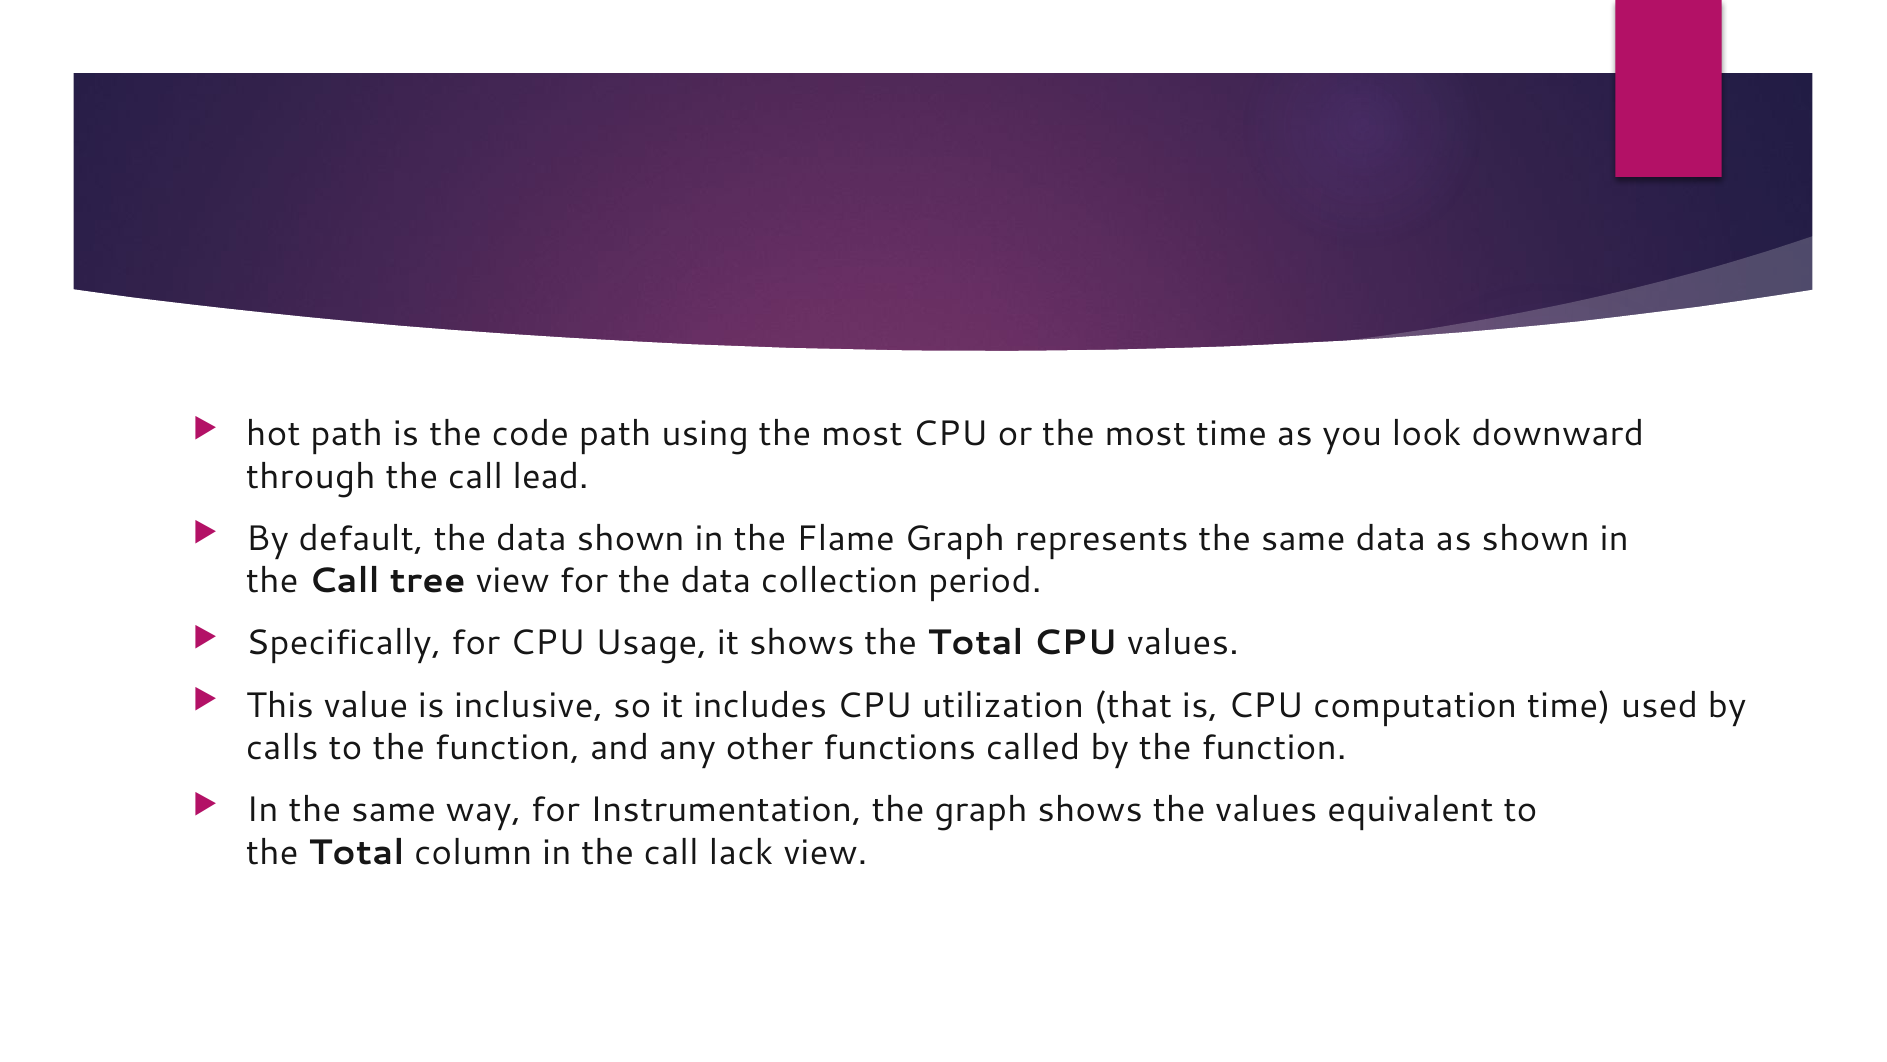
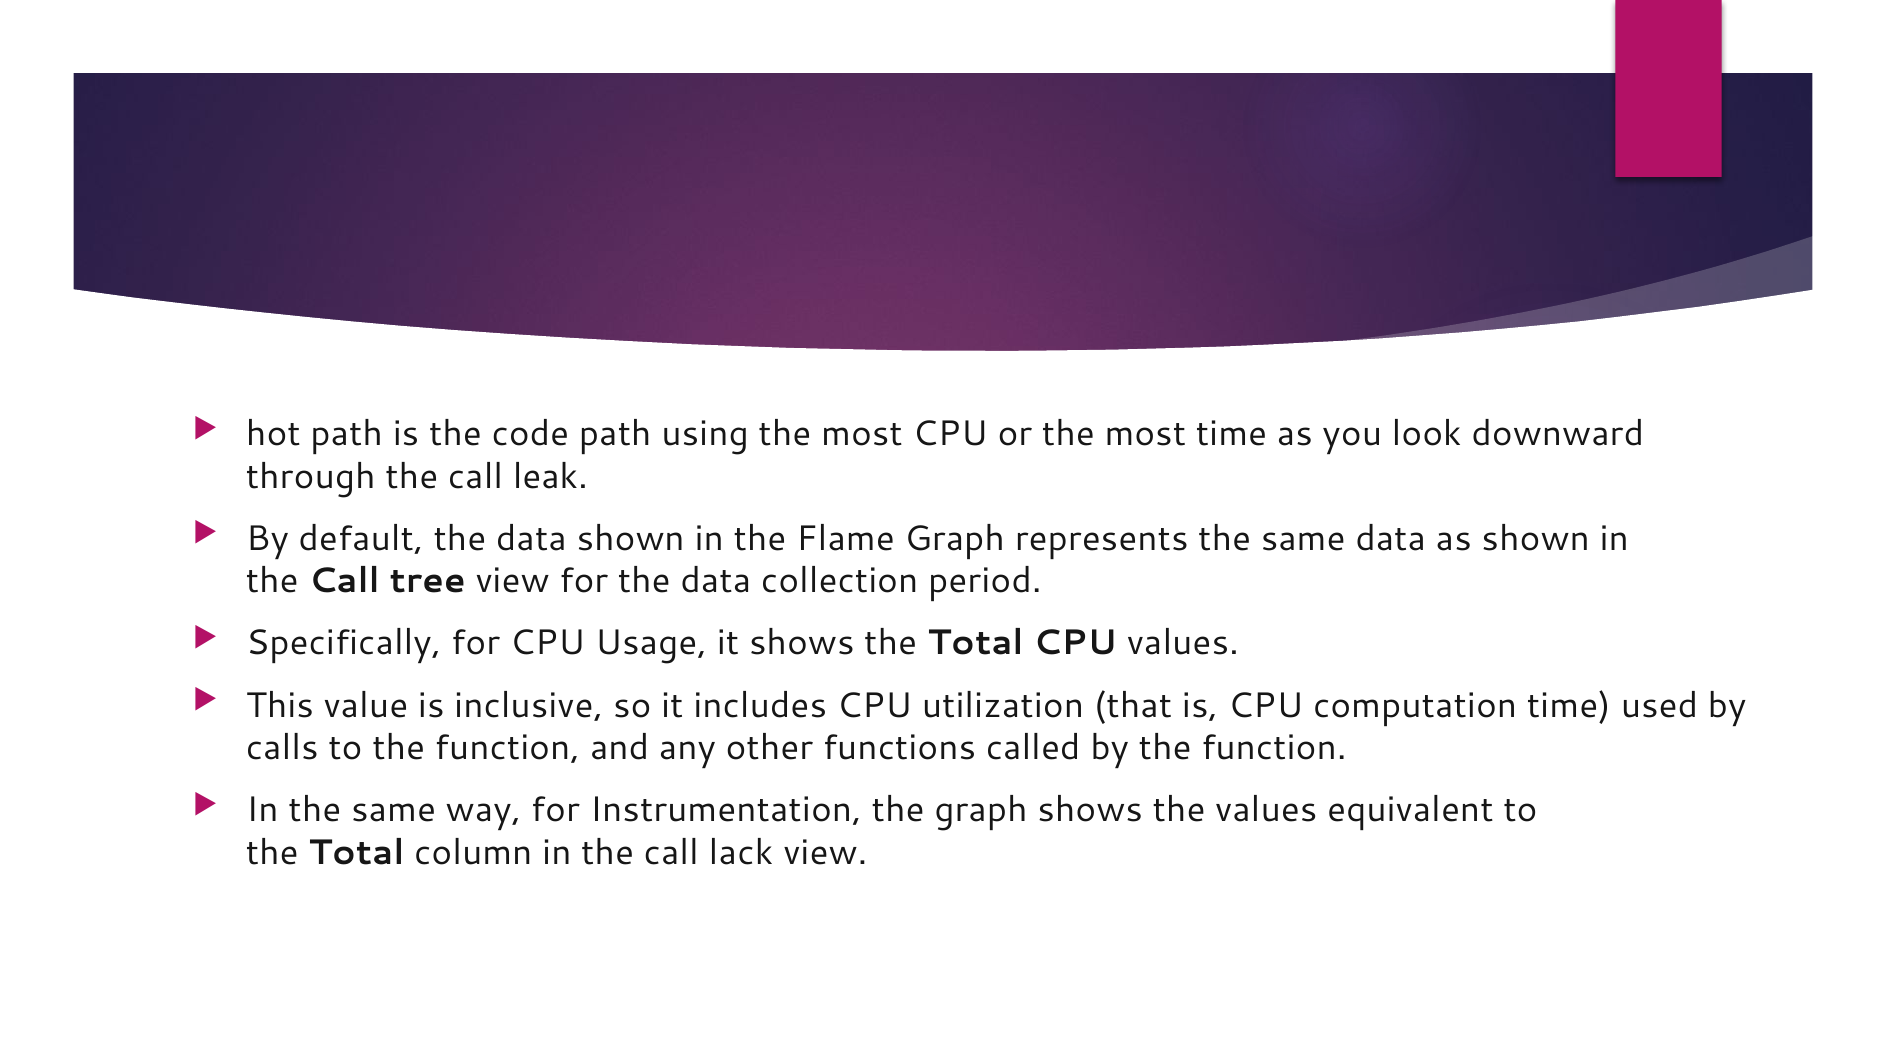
lead: lead -> leak (550, 476)
